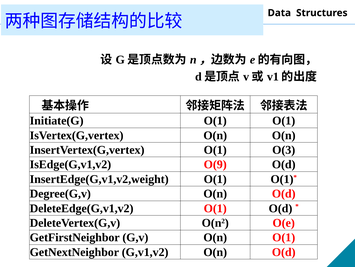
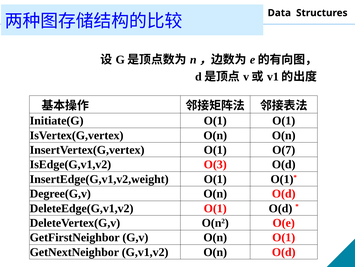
O(3: O(3 -> O(7 (284, 150)
O(9: O(9 -> O(3 (215, 164)
